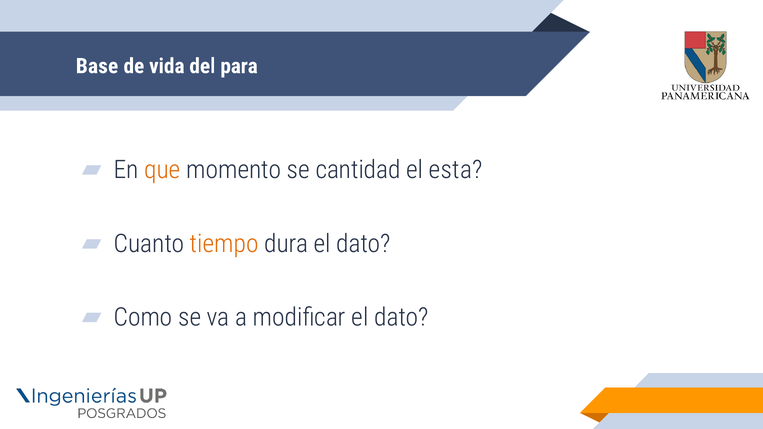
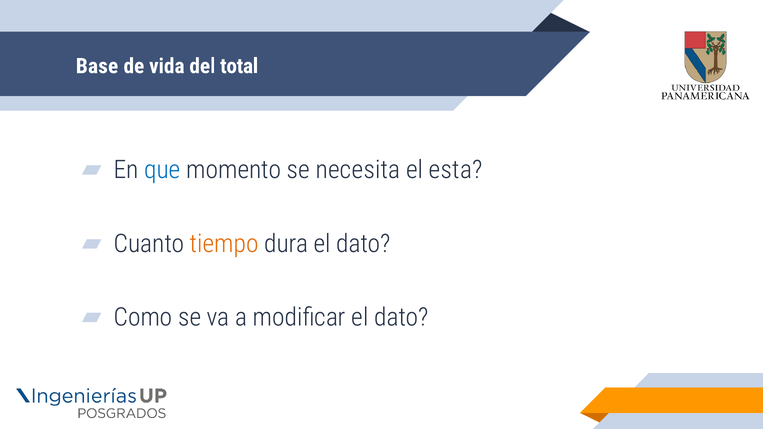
para: para -> total (239, 66)
que colour: orange -> blue (162, 170)
cantidad: cantidad -> necesita (358, 170)
